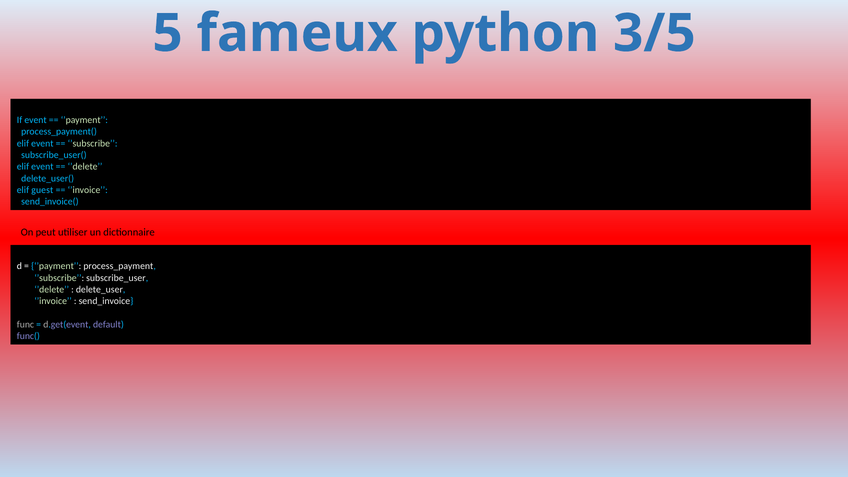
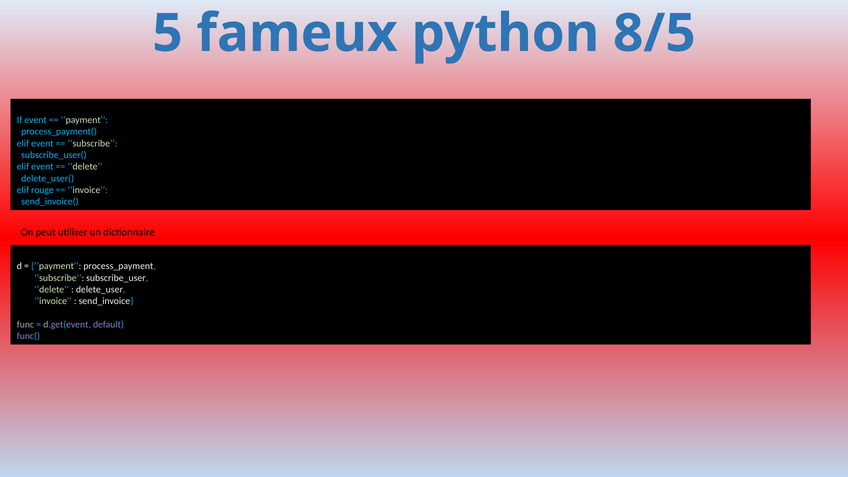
3/5: 3/5 -> 8/5 (654, 33)
guest: guest -> rouge (42, 190)
